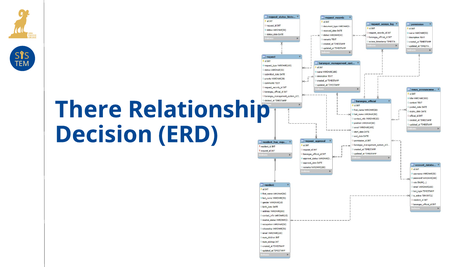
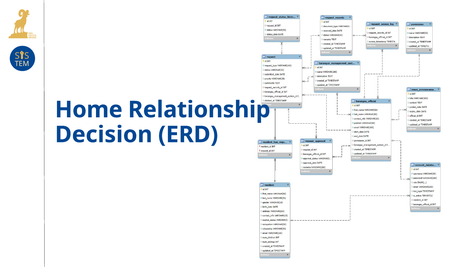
There: There -> Home (89, 110)
